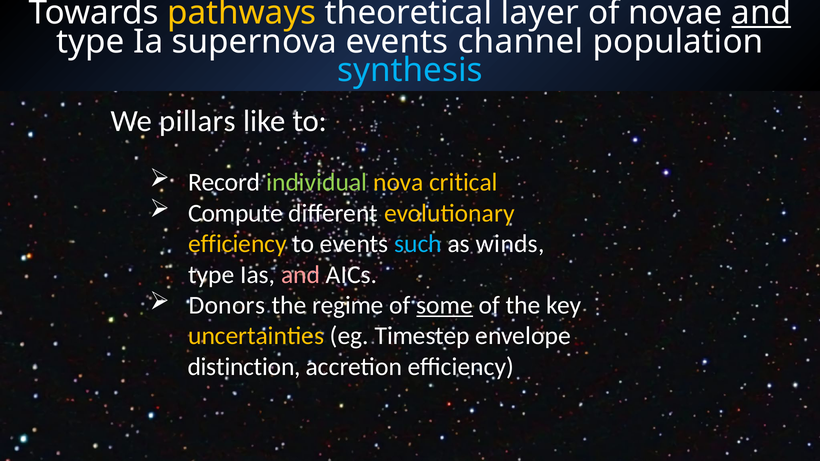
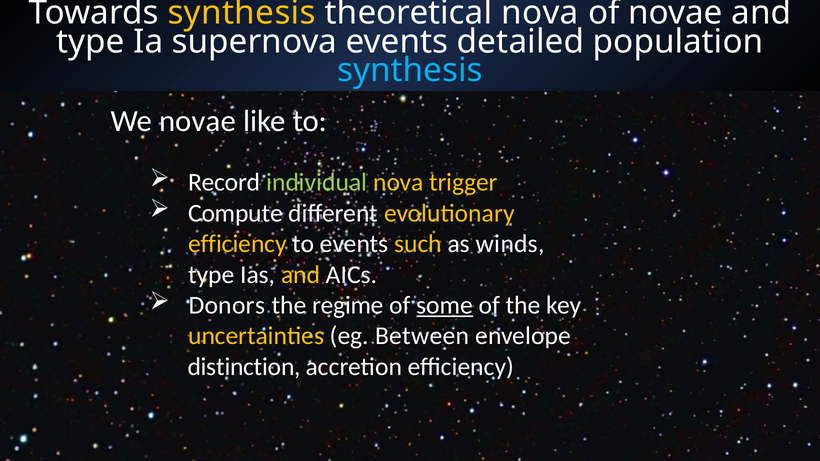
Towards pathways: pathways -> synthesis (242, 13)
theoretical layer: layer -> nova (540, 13)
and underline: present -> none (761, 13)
channel: channel -> detailed (521, 42)
We pillars: pillars -> novae (198, 121)
critical: critical -> trigger (463, 182)
such colour: light blue -> yellow (418, 244)
and colour: pink -> yellow (301, 275)
Timestep: Timestep -> Between (422, 336)
